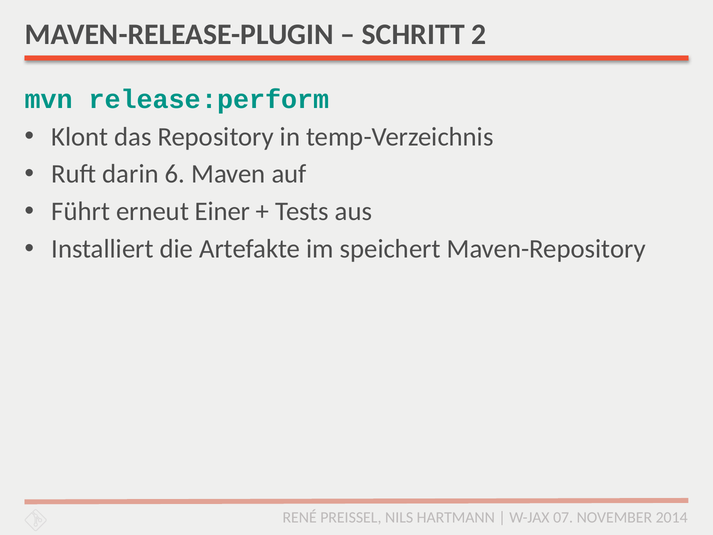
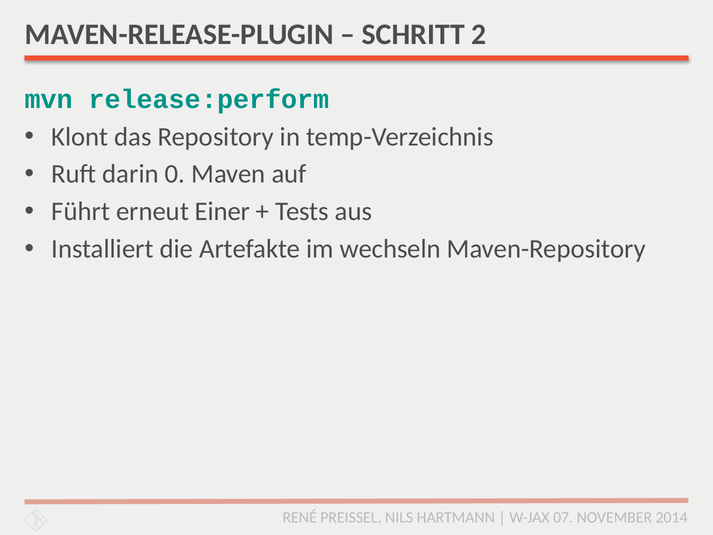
6: 6 -> 0 (175, 174)
speichert: speichert -> wechseln (390, 249)
